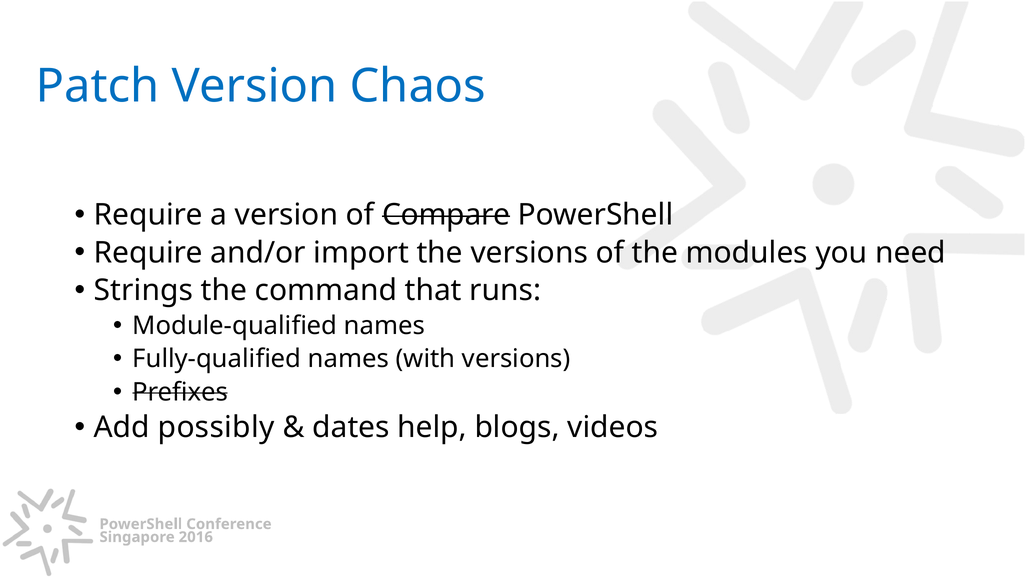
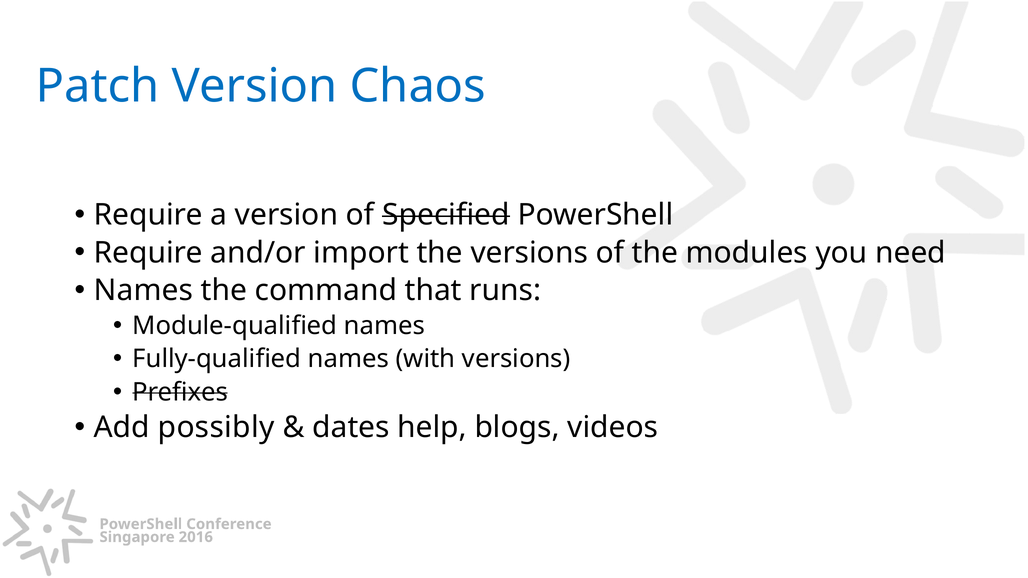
Compare: Compare -> Specified (446, 215)
Strings: Strings -> Names (143, 291)
